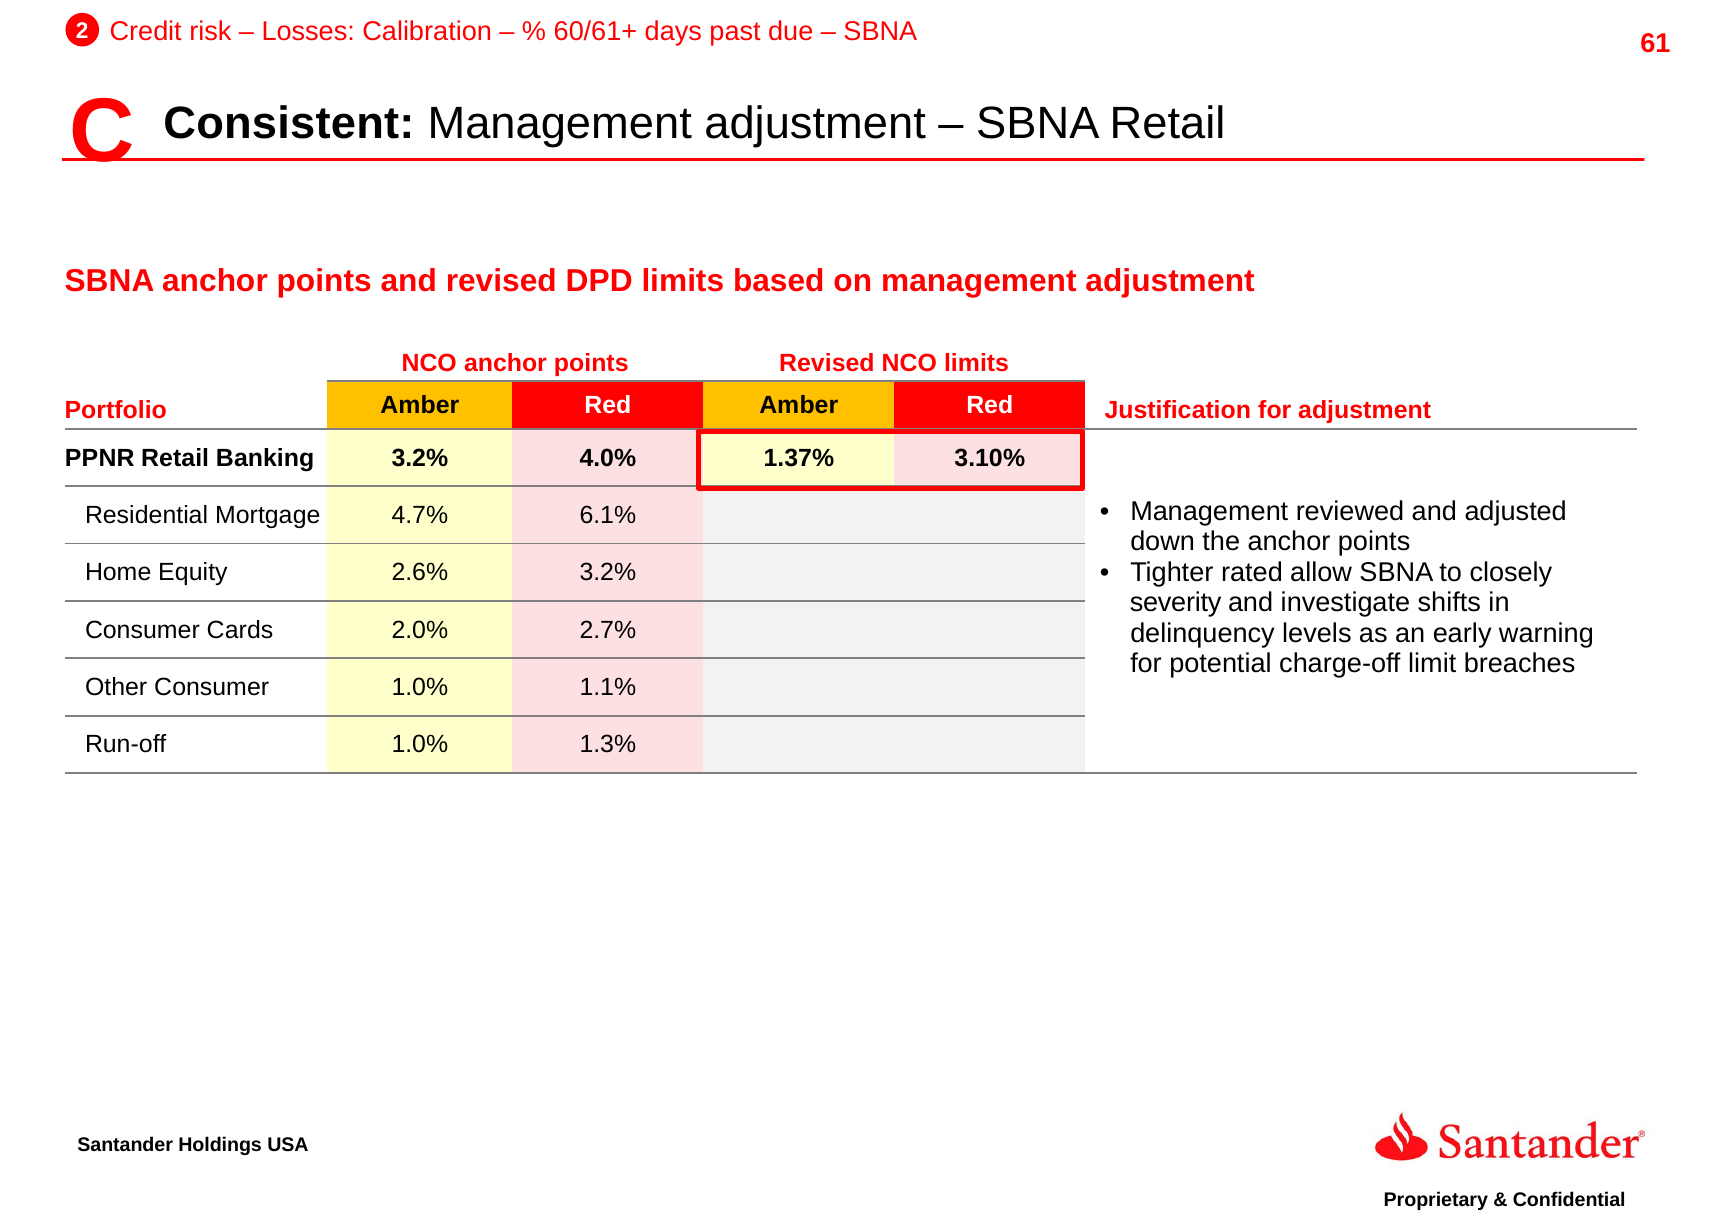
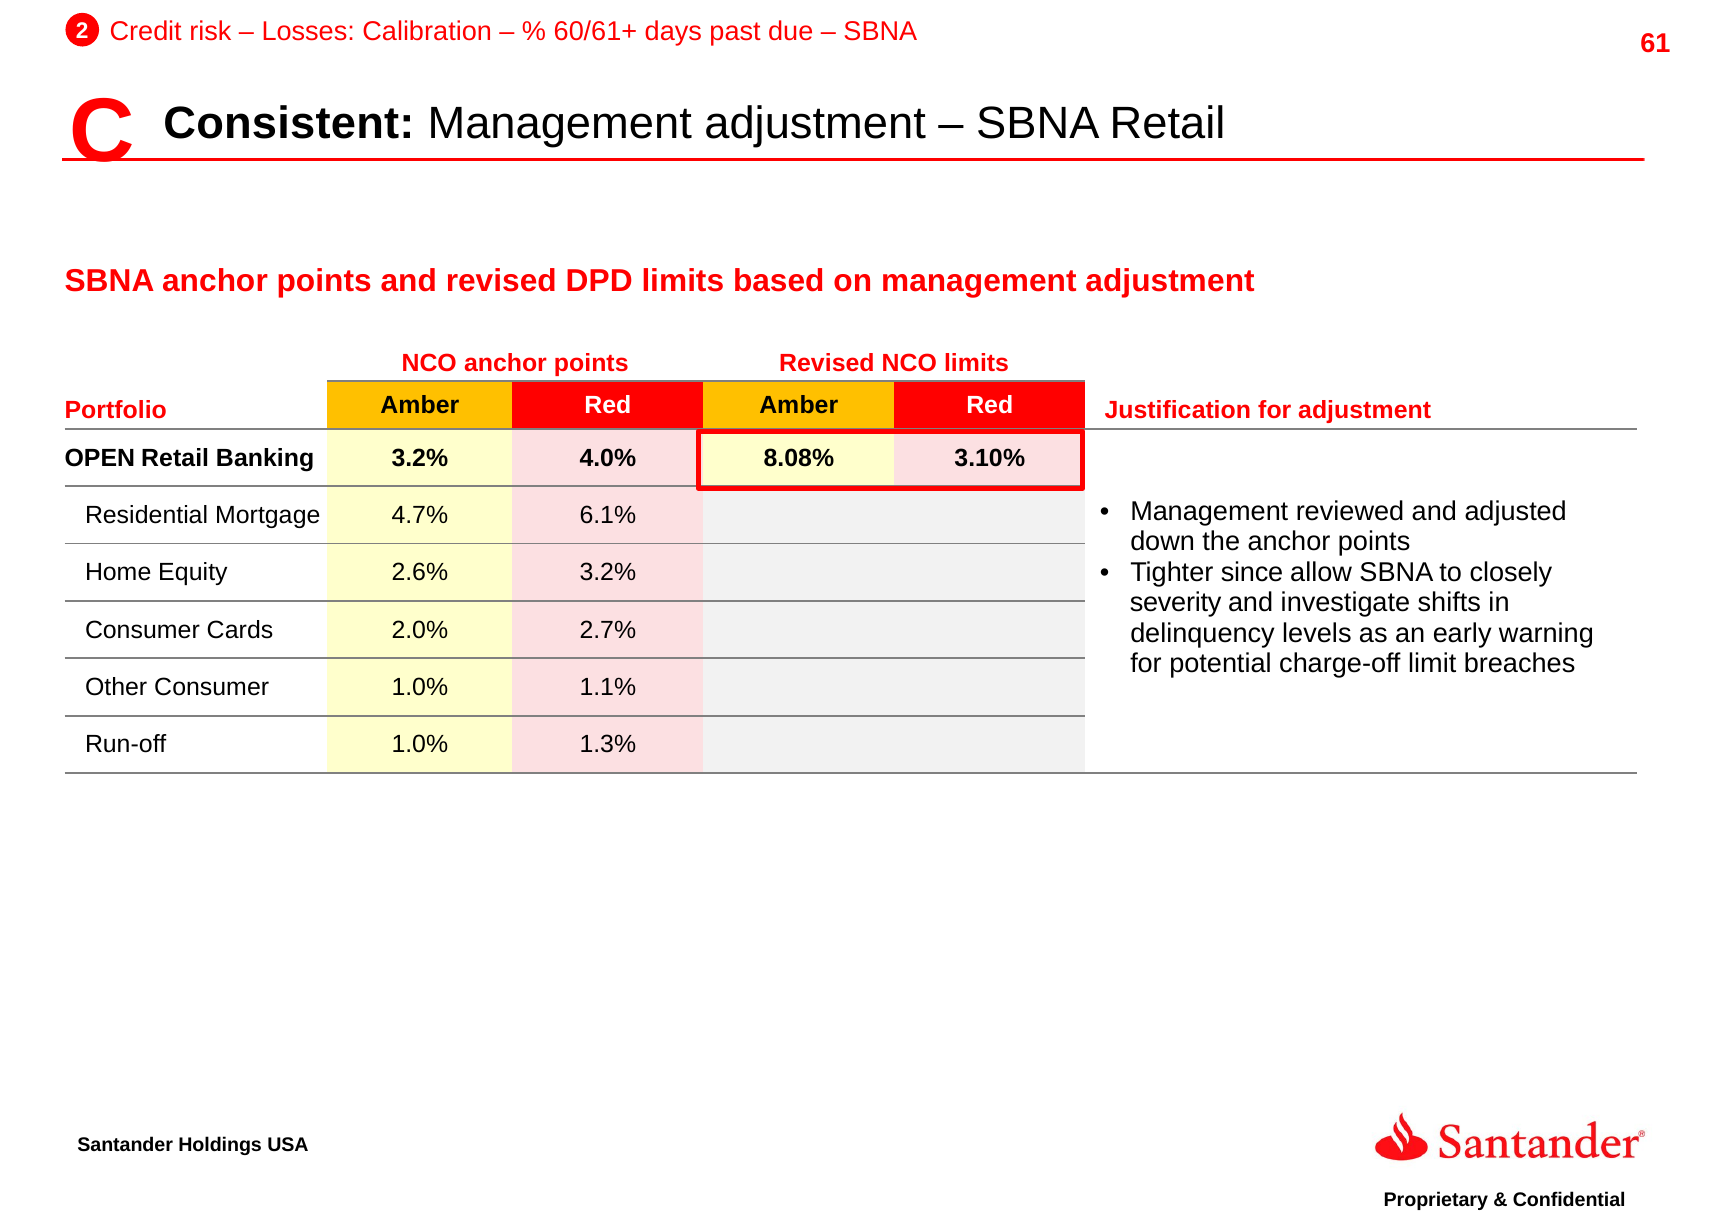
PPNR: PPNR -> OPEN (100, 458)
1.37%: 1.37% -> 8.08% (799, 458)
rated: rated -> since (1252, 573)
